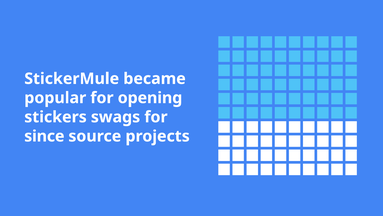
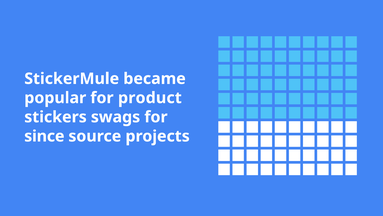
opening: opening -> product (150, 98)
